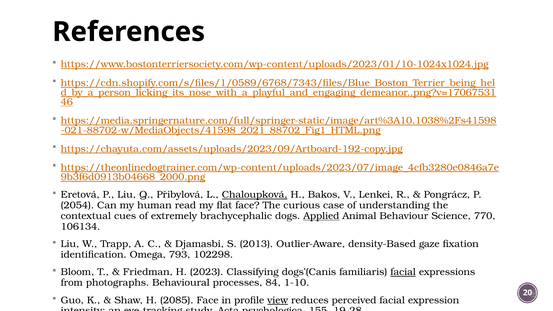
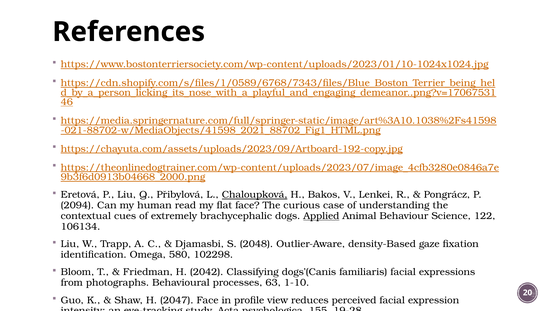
2054: 2054 -> 2094 (77, 205)
770: 770 -> 122 (485, 216)
2013: 2013 -> 2048 (256, 244)
793: 793 -> 580 (180, 255)
2023: 2023 -> 2042 (207, 272)
facial underline: present -> none (403, 272)
84: 84 -> 63 (273, 283)
2085: 2085 -> 2047 (177, 300)
view underline: present -> none (278, 300)
